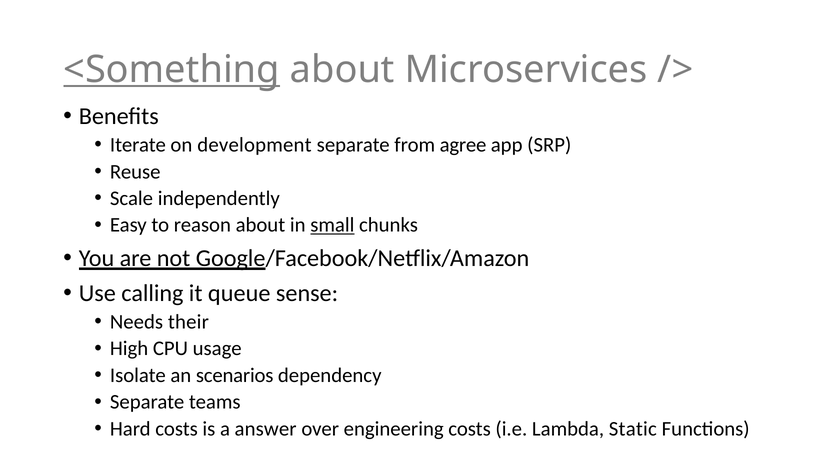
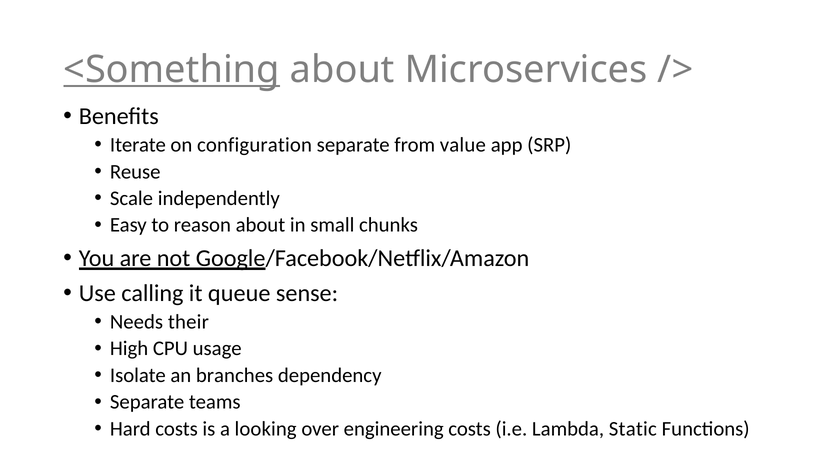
development: development -> configuration (254, 145)
agree: agree -> value (463, 145)
small underline: present -> none (332, 225)
scenarios: scenarios -> branches (235, 375)
answer: answer -> looking (266, 429)
